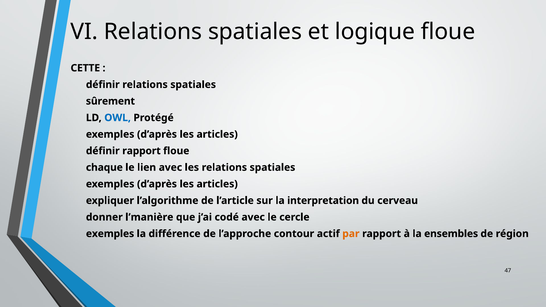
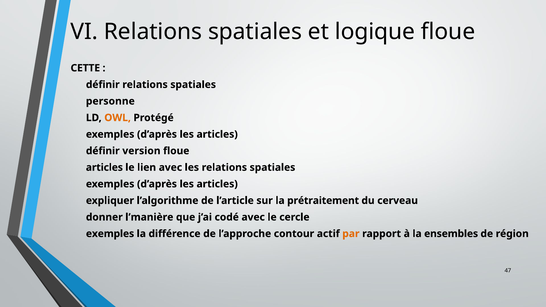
sûrement: sûrement -> personne (110, 101)
OWL colour: blue -> orange (118, 118)
définir rapport: rapport -> version (141, 151)
chaque: chaque -> articles (104, 167)
interpretation: interpretation -> prétraitement (323, 201)
